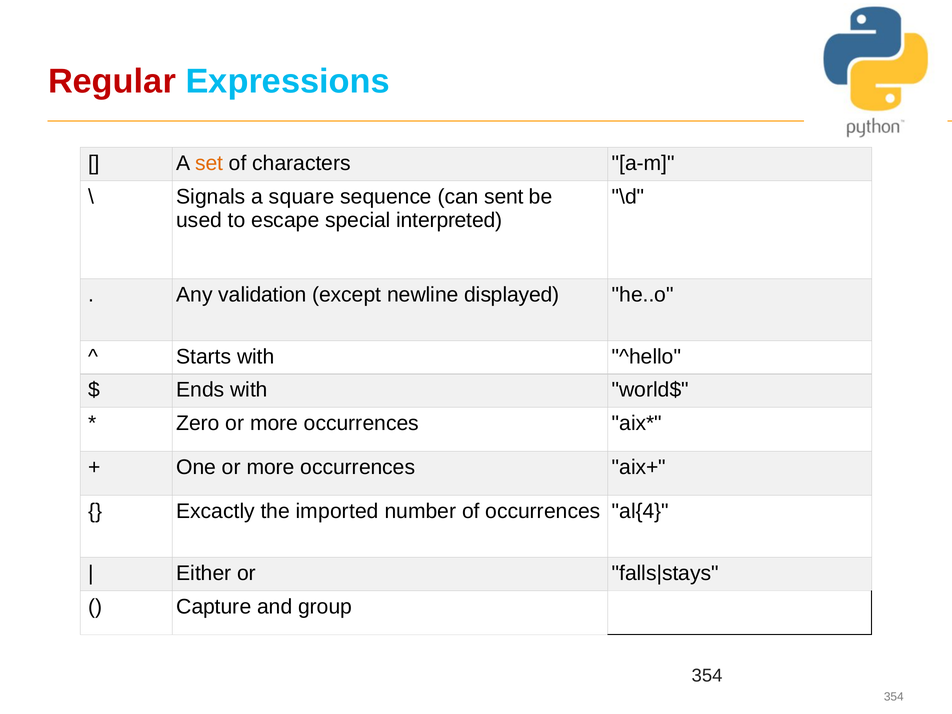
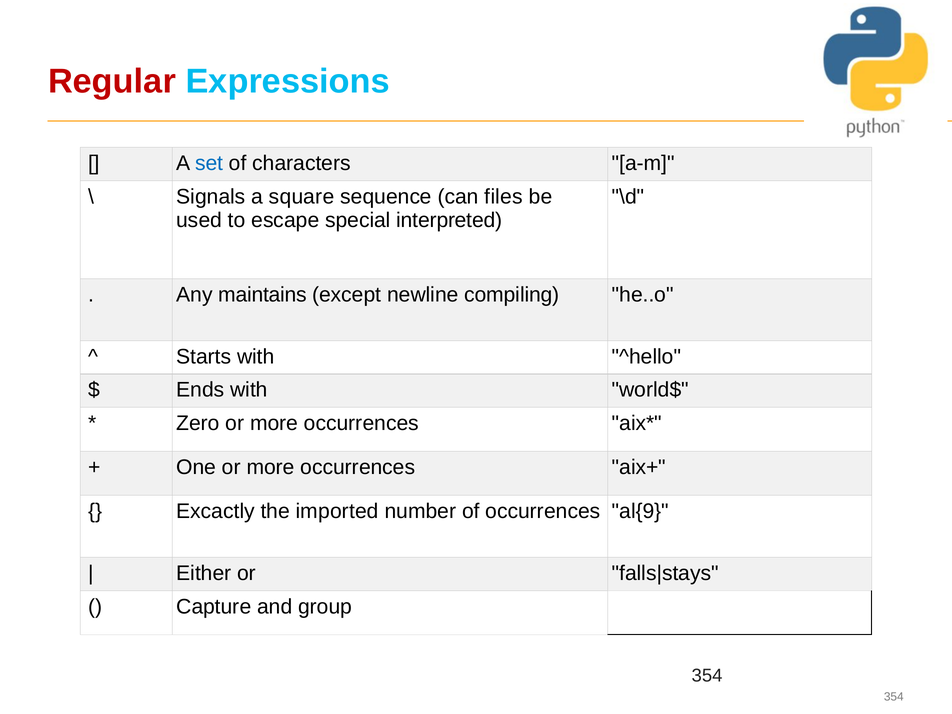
set colour: orange -> blue (209, 163)
sent: sent -> files (504, 197)
validation: validation -> maintains (263, 295)
displayed: displayed -> compiling (512, 295)
al{4: al{4 -> al{9 (640, 511)
